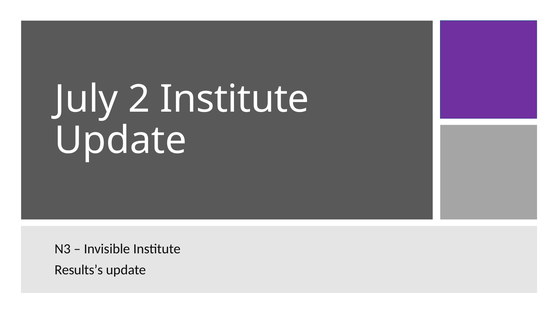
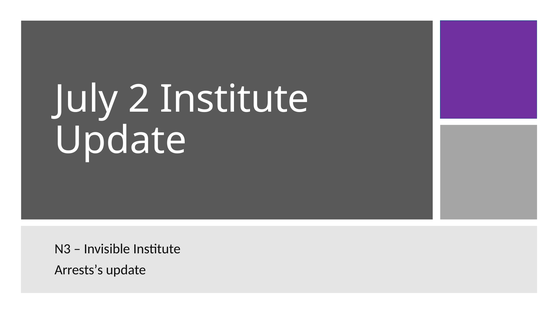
Results’s: Results’s -> Arrests’s (79, 270)
